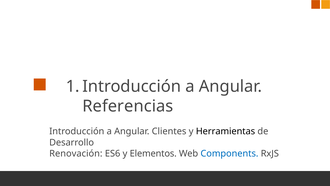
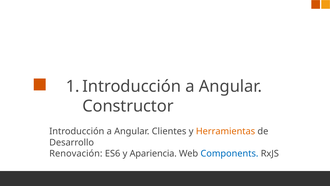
Referencias: Referencias -> Constructor (128, 106)
Herramientas colour: black -> orange (226, 131)
Elementos: Elementos -> Apariencia (153, 153)
